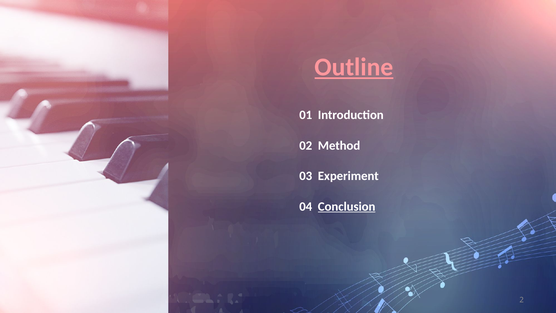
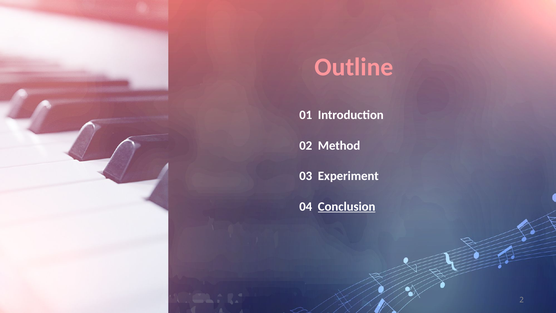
Outline underline: present -> none (354, 67)
